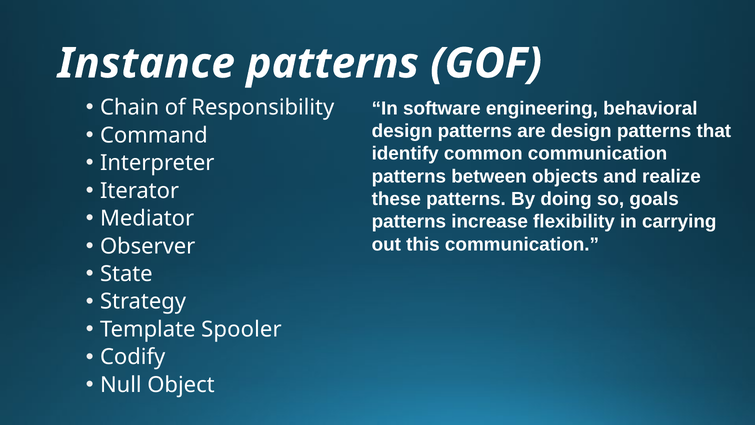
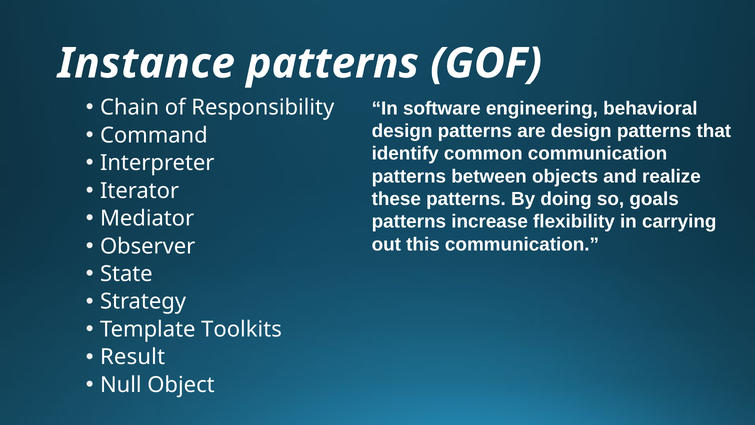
Spooler: Spooler -> Toolkits (241, 329)
Codify: Codify -> Result (133, 357)
